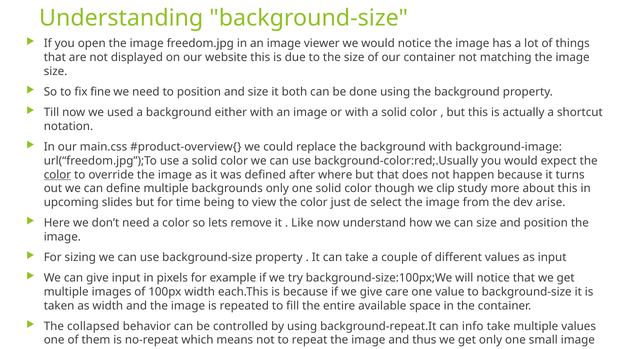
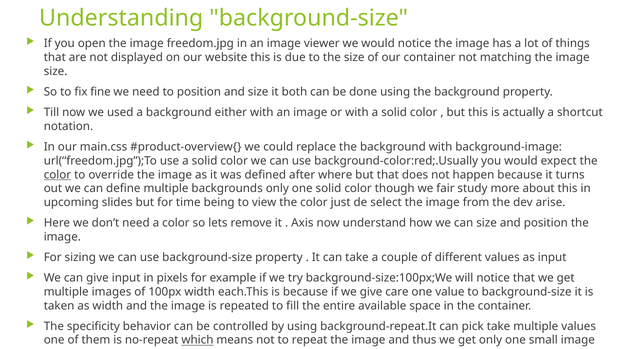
clip: clip -> fair (445, 189)
Like: Like -> Axis (302, 223)
collapsed: collapsed -> specificity (93, 326)
info: info -> pick (473, 326)
which underline: none -> present (197, 340)
